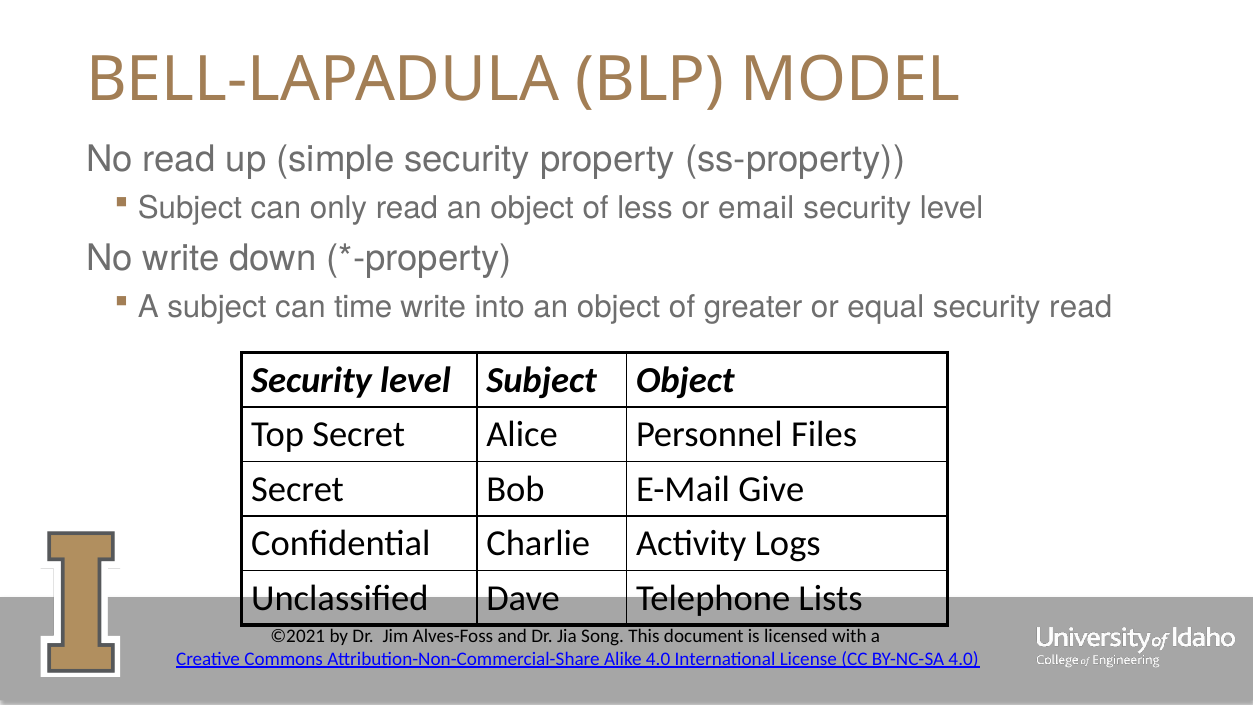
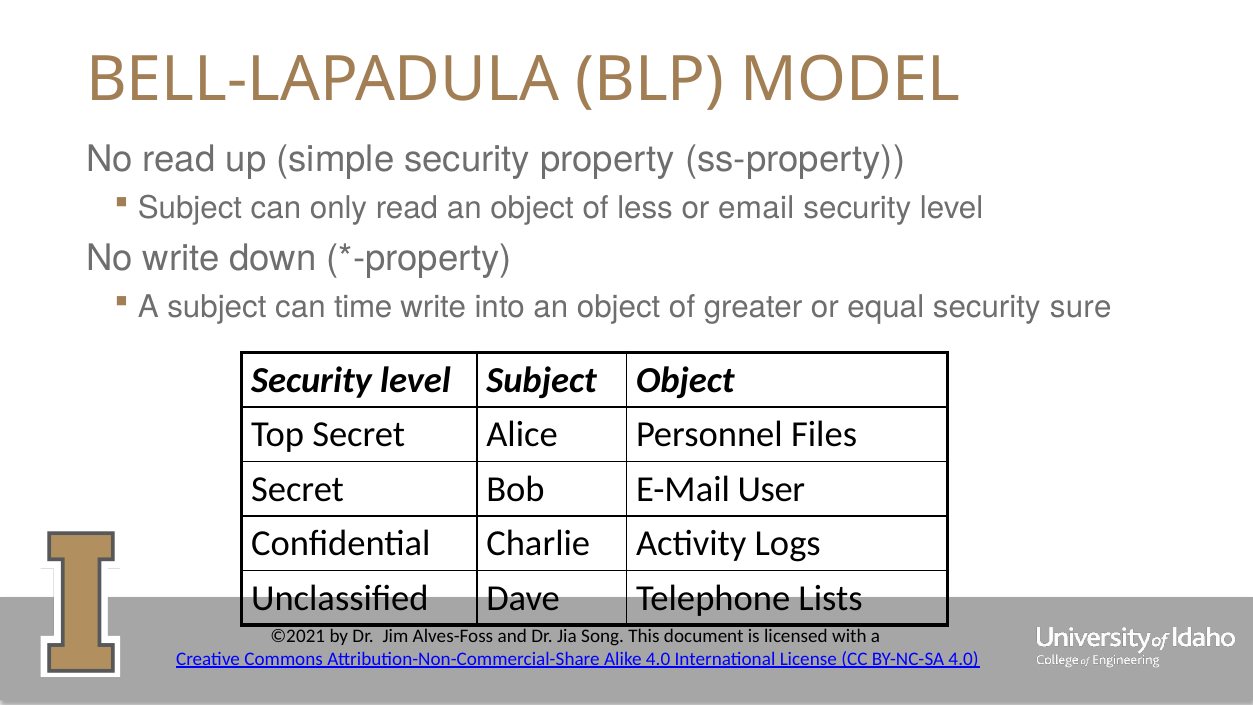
security read: read -> sure (1081, 307)
Give: Give -> User (771, 489)
